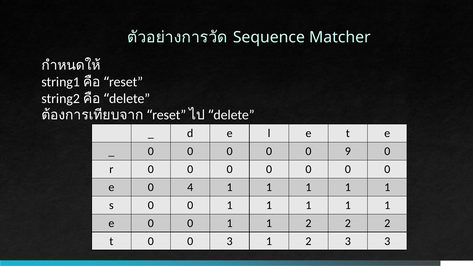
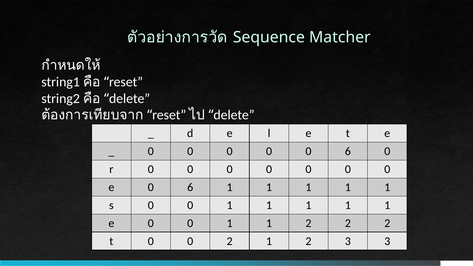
0 0 9: 9 -> 6 (348, 151)
e 0 4: 4 -> 6 (190, 187)
0 3: 3 -> 2 (230, 241)
